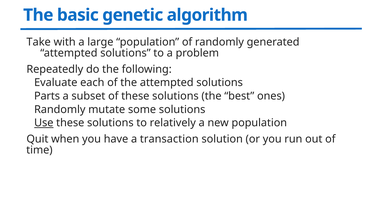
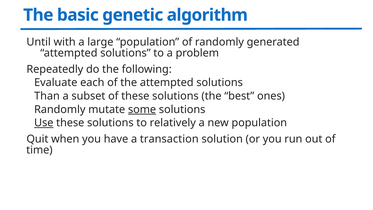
Take: Take -> Until (39, 42)
Parts: Parts -> Than (47, 96)
some underline: none -> present (142, 109)
